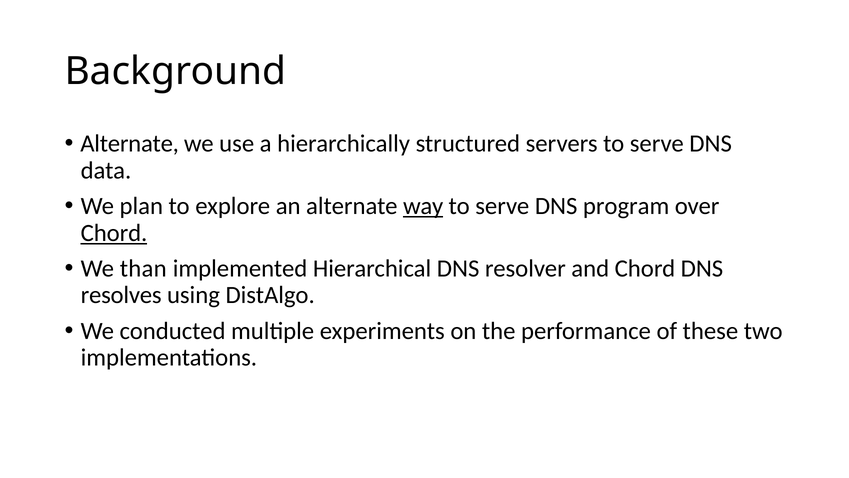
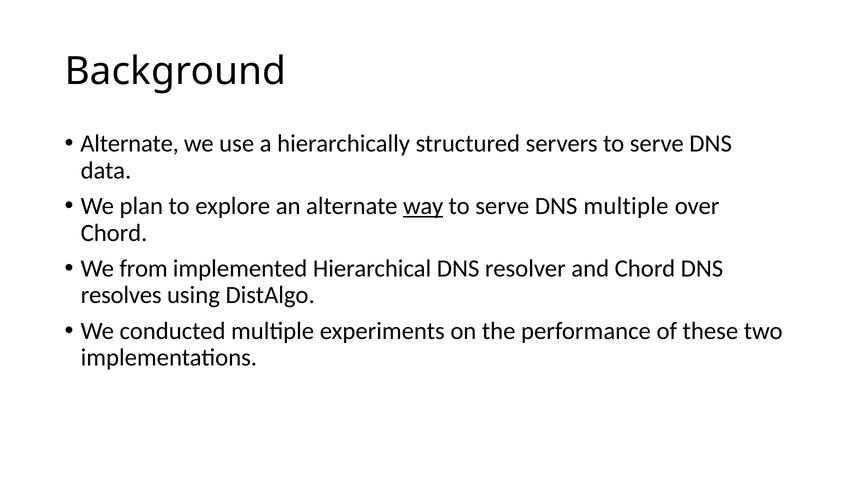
DNS program: program -> multiple (626, 206)
Chord underline: present -> none (114, 233)
than: than -> from (144, 268)
